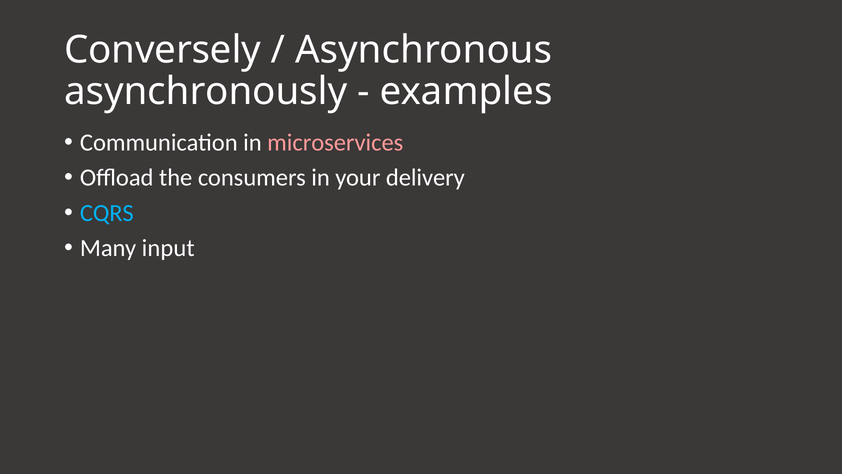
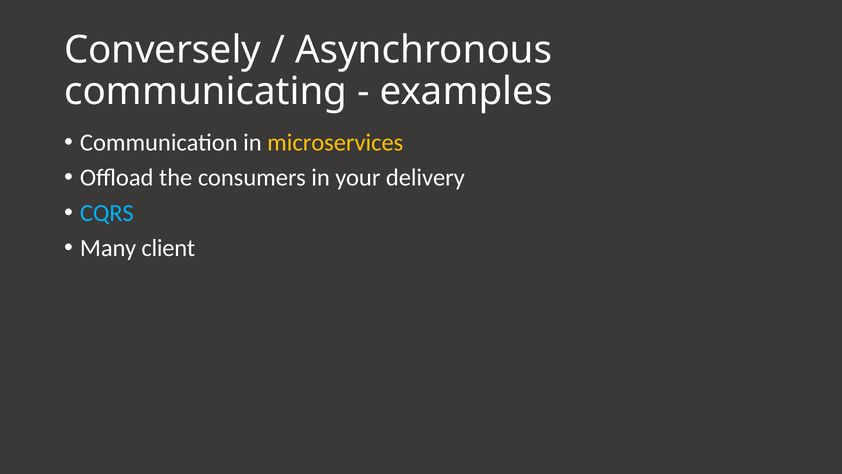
asynchronously: asynchronously -> communicating (206, 92)
microservices colour: pink -> yellow (335, 142)
input: input -> client (168, 248)
